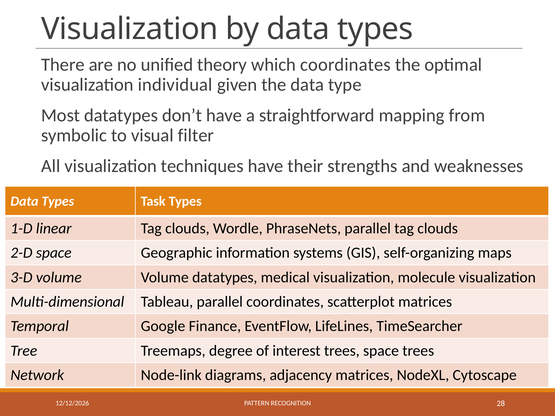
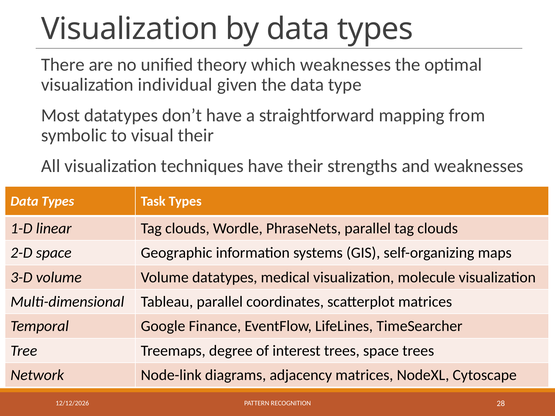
which coordinates: coordinates -> weaknesses (346, 65)
visual filter: filter -> their (196, 135)
